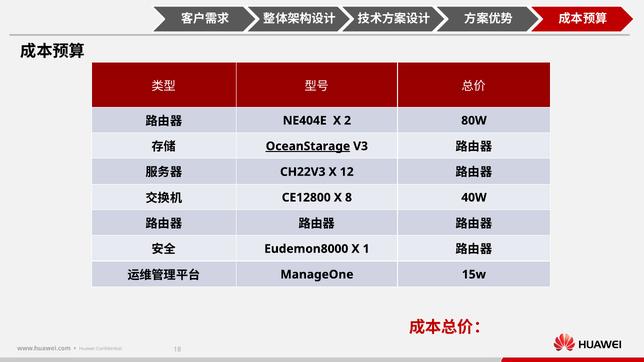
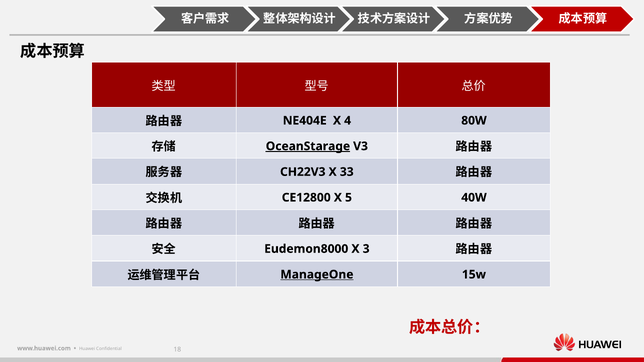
2: 2 -> 4 (348, 121)
12: 12 -> 33 (347, 172)
8: 8 -> 5 (349, 198)
1: 1 -> 3 (366, 249)
ManageOne underline: none -> present (317, 275)
